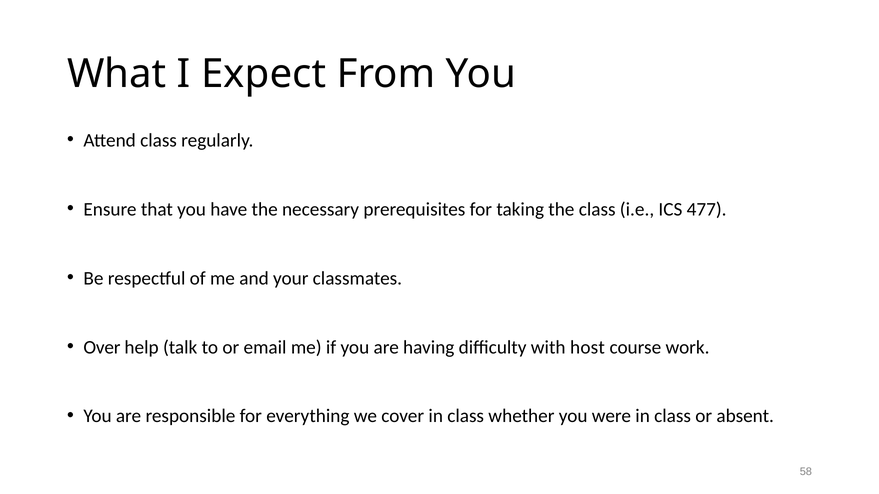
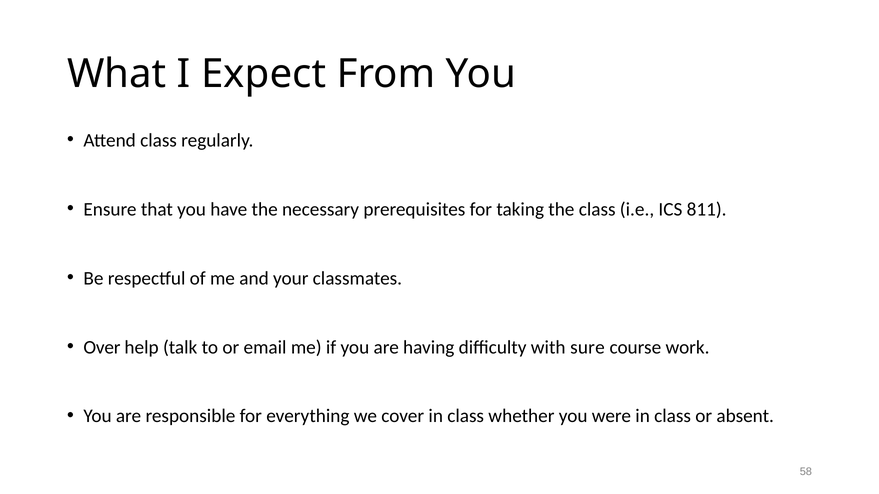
477: 477 -> 811 (707, 209)
host: host -> sure (587, 347)
